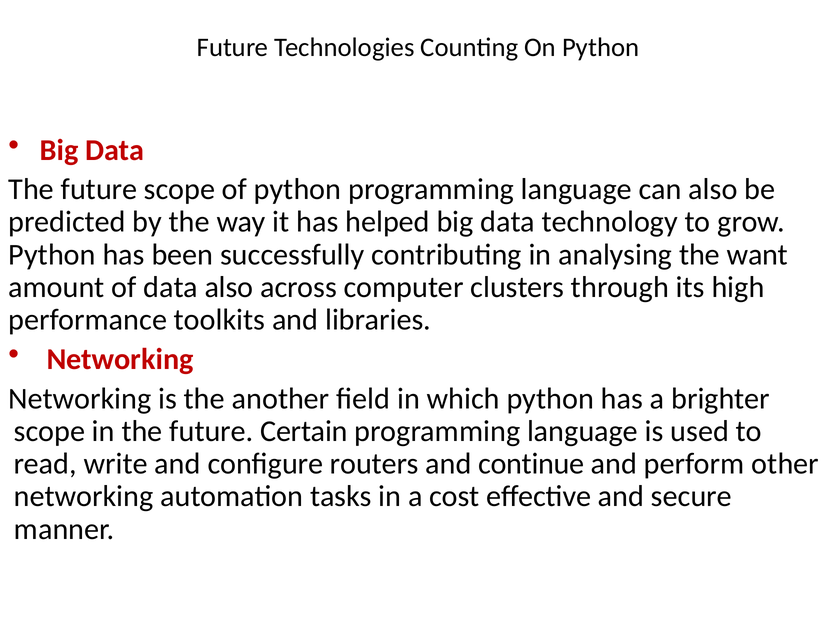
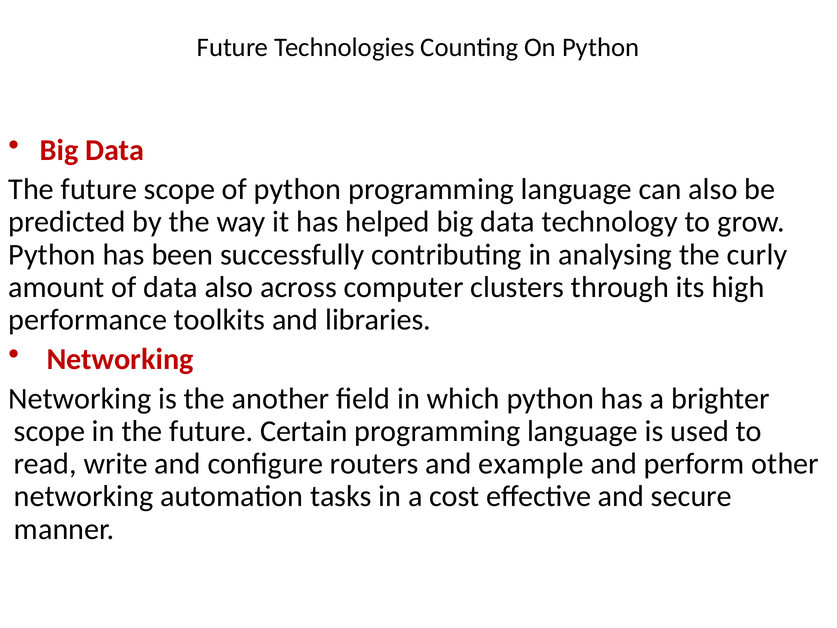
want: want -> curly (757, 255)
continue: continue -> example (531, 464)
